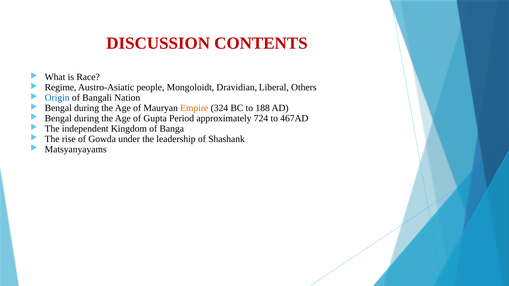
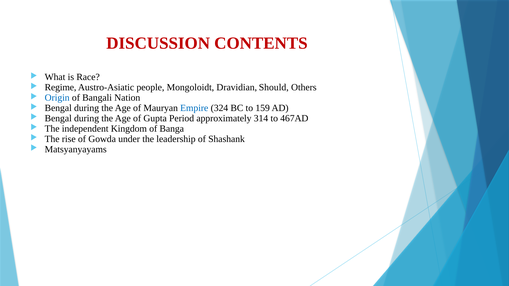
Liberal: Liberal -> Should (274, 88)
Empire colour: orange -> blue (194, 108)
188: 188 -> 159 (263, 108)
724: 724 -> 314 (261, 118)
